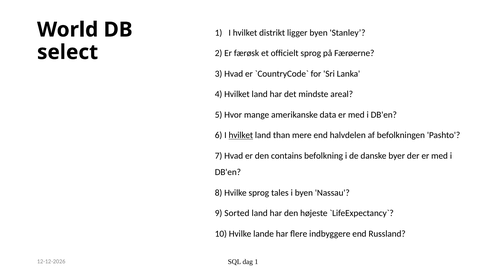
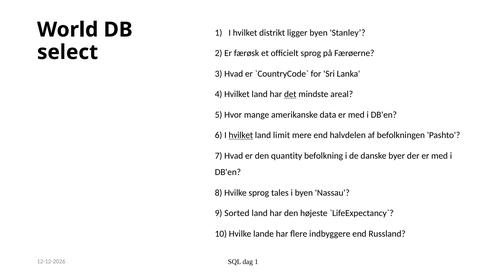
det underline: none -> present (290, 94)
than: than -> limit (282, 135)
contains: contains -> quantity (287, 155)
